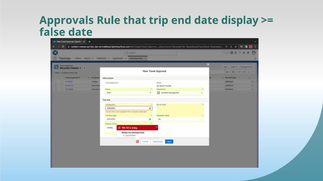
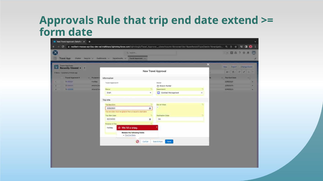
display: display -> extend (240, 20)
false: false -> form (52, 32)
